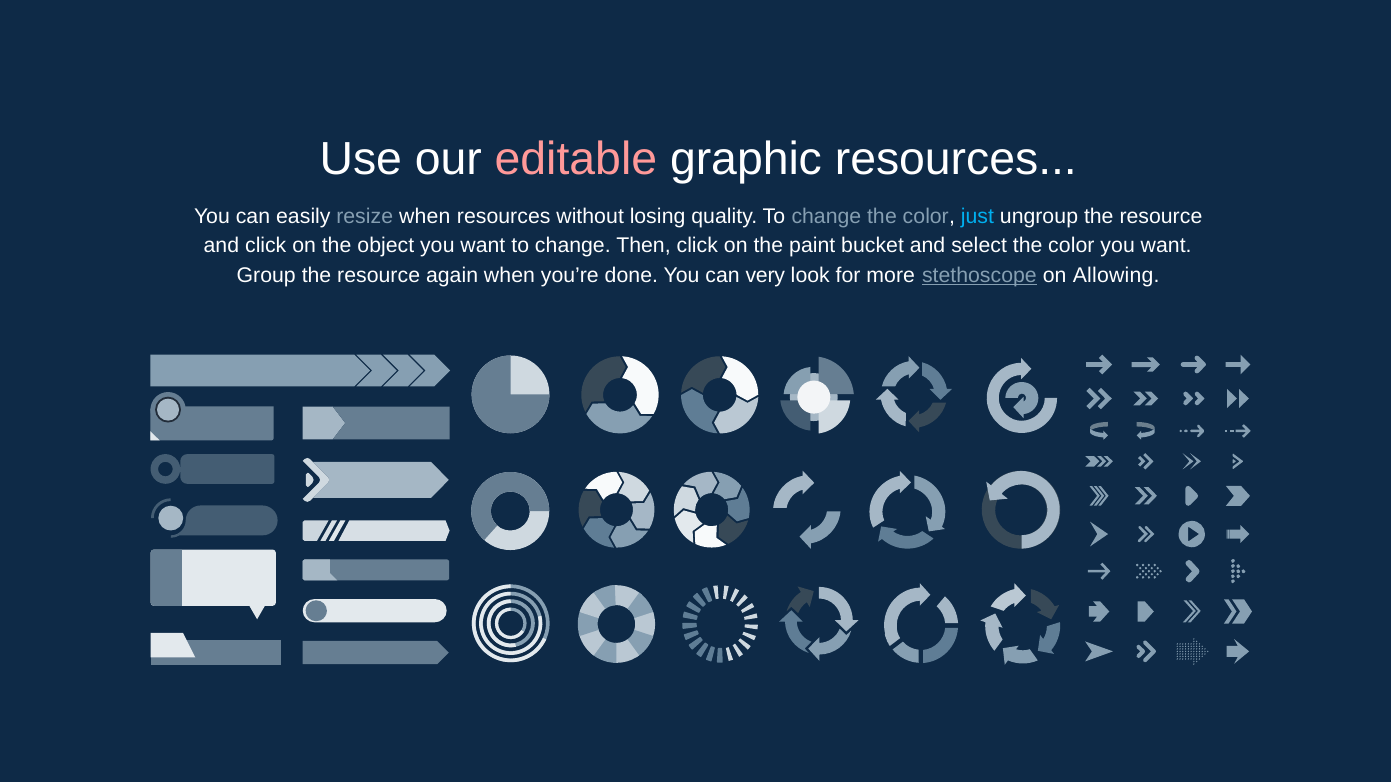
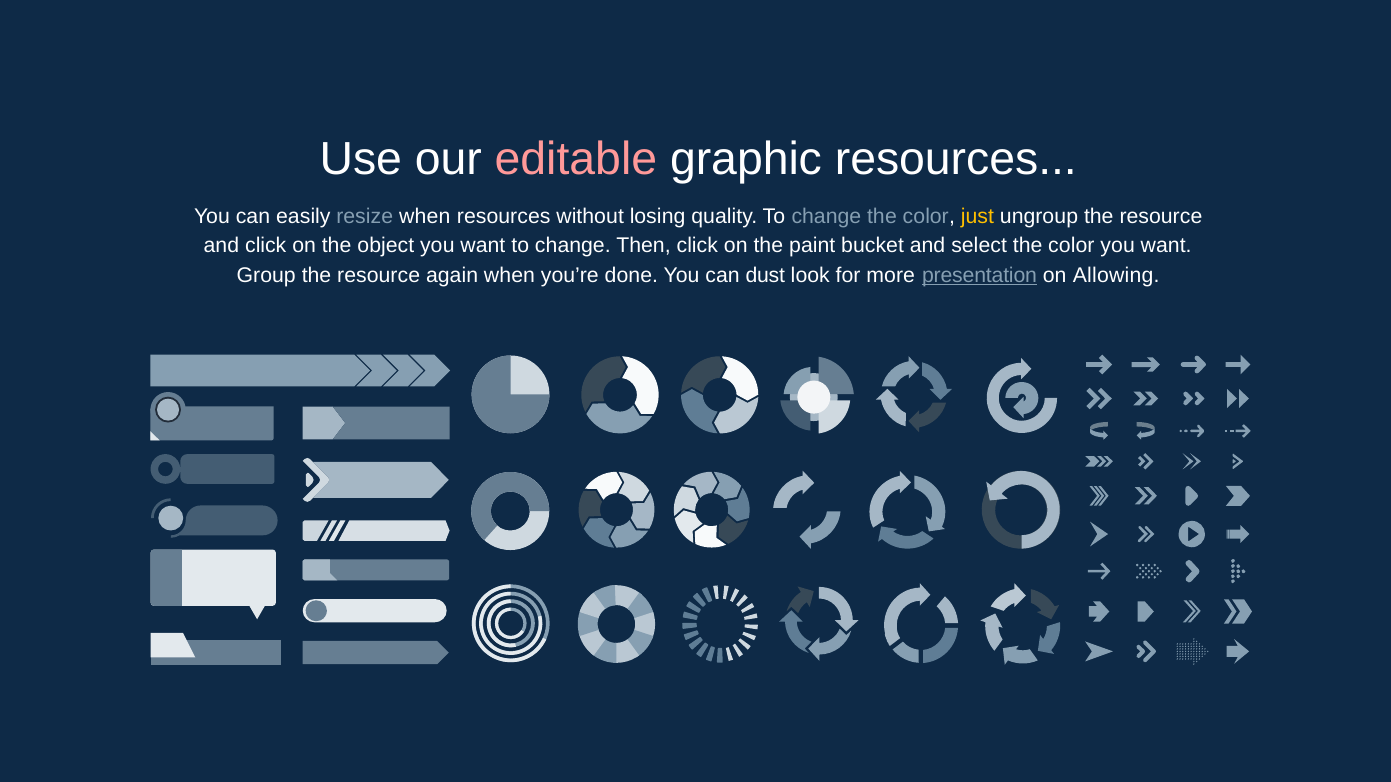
just colour: light blue -> yellow (977, 217)
very: very -> dust (765, 275)
stethoscope: stethoscope -> presentation (979, 275)
